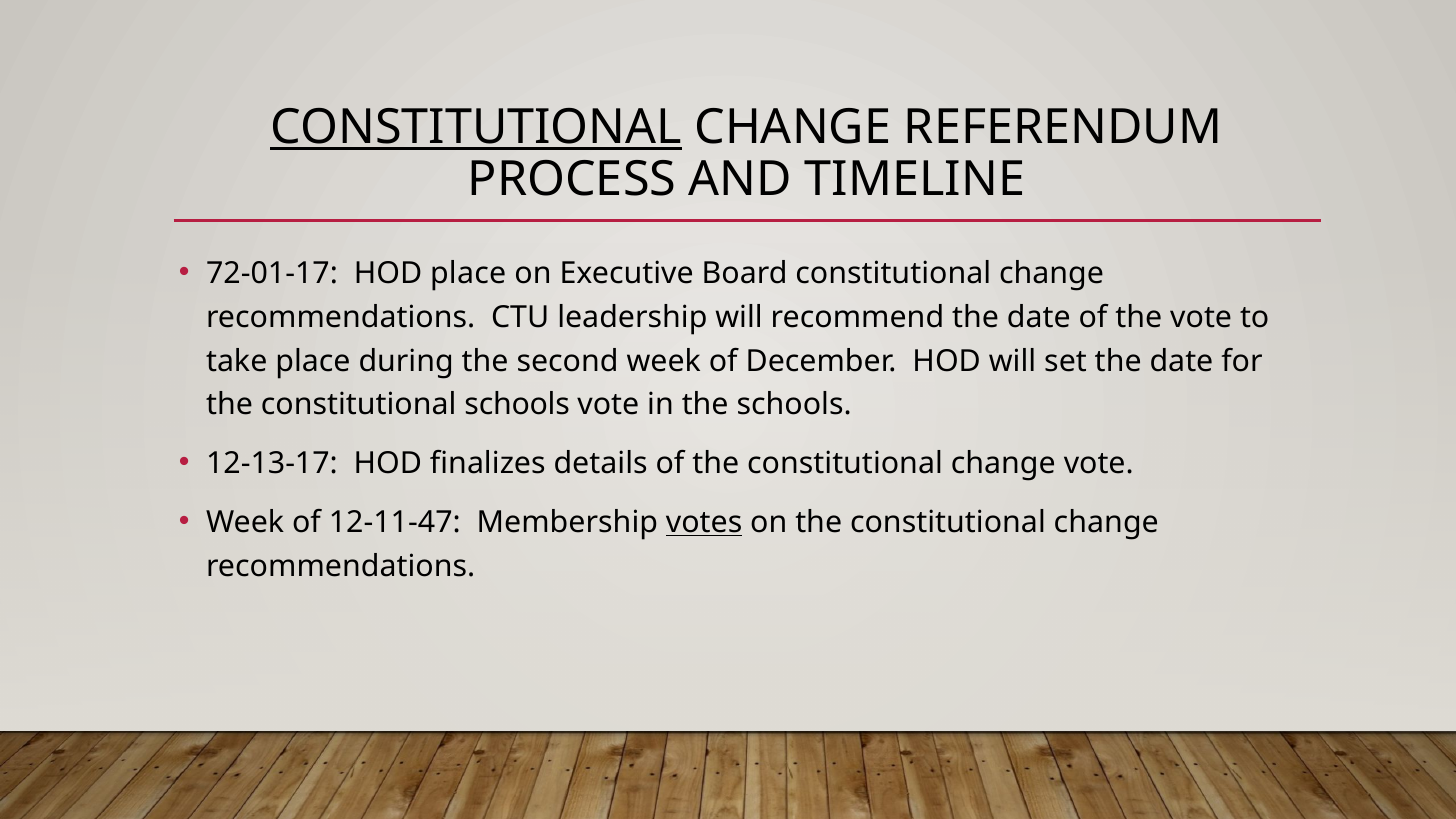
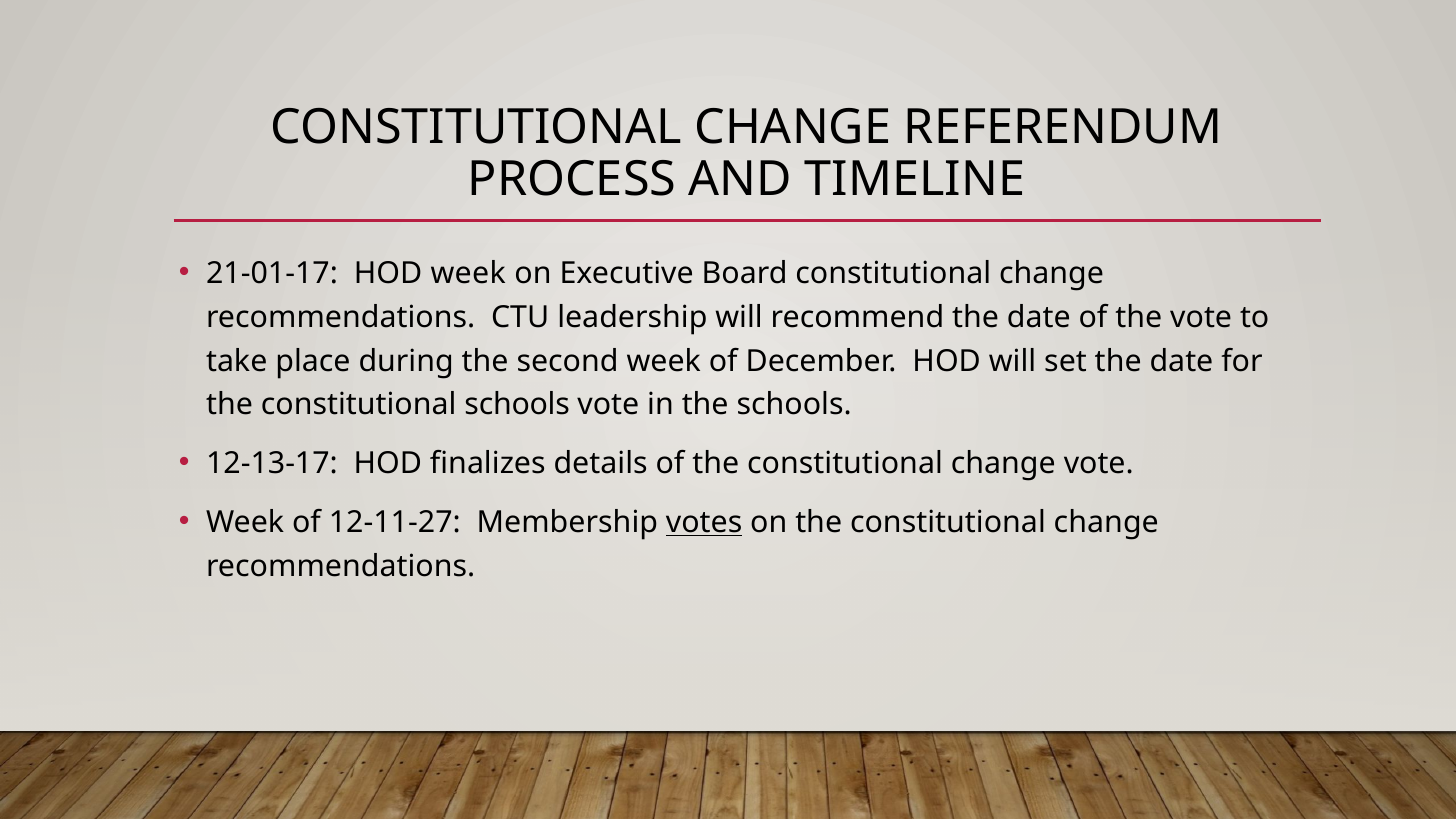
CONSTITUTIONAL underline: present -> none (476, 127)
72-01-17: 72-01-17 -> 21-01-17 (272, 274)
HOD place: place -> week (468, 274)
12-11-47: 12-11-47 -> 12-11-27 (395, 522)
